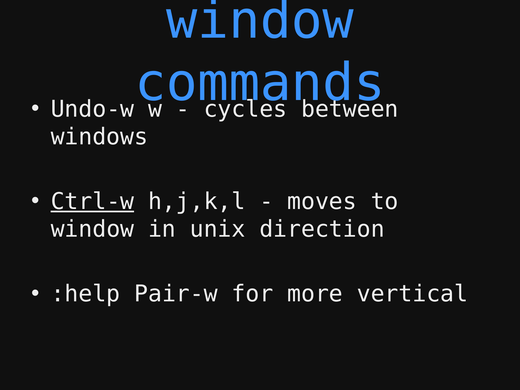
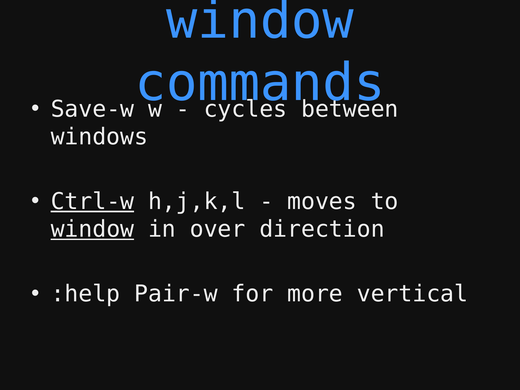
Undo-w: Undo-w -> Save-w (92, 109)
window underline: none -> present (92, 229)
unix: unix -> over (218, 229)
